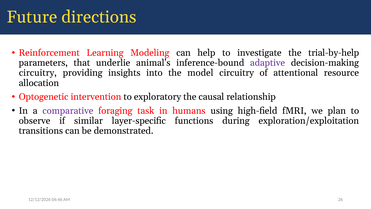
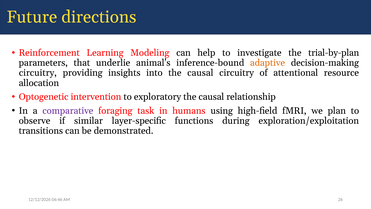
trial-by-help: trial-by-help -> trial-by-plan (334, 53)
adaptive colour: purple -> orange (268, 63)
into the model: model -> causal (200, 73)
